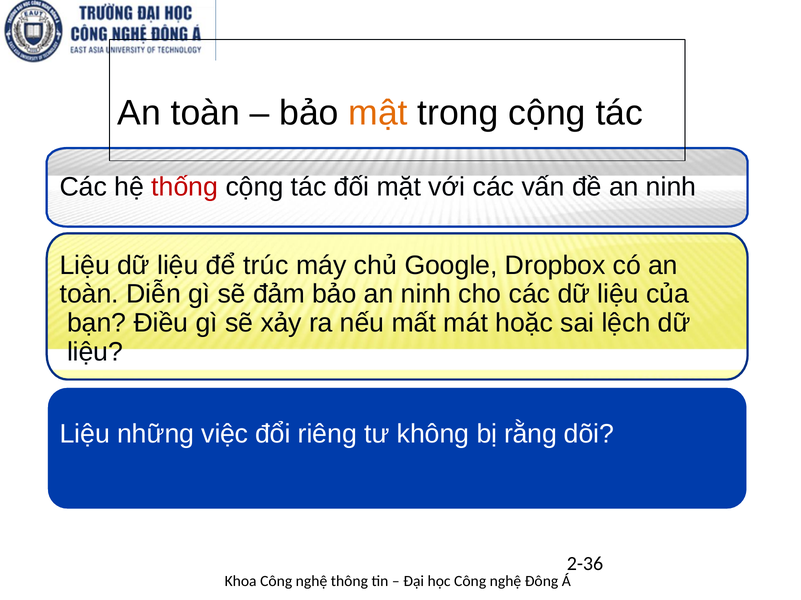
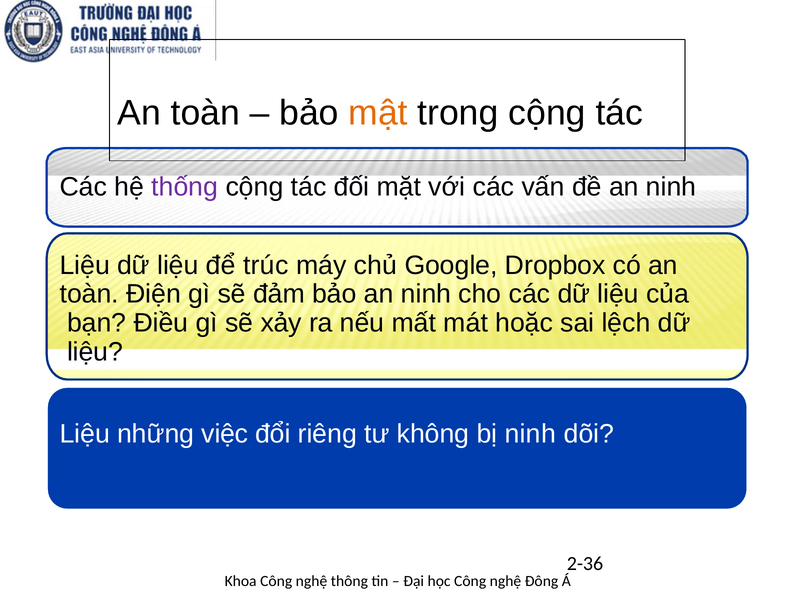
thống colour: red -> purple (185, 187)
Diễn: Diễn -> Điện (153, 295)
bị rằng: rằng -> ninh (530, 435)
